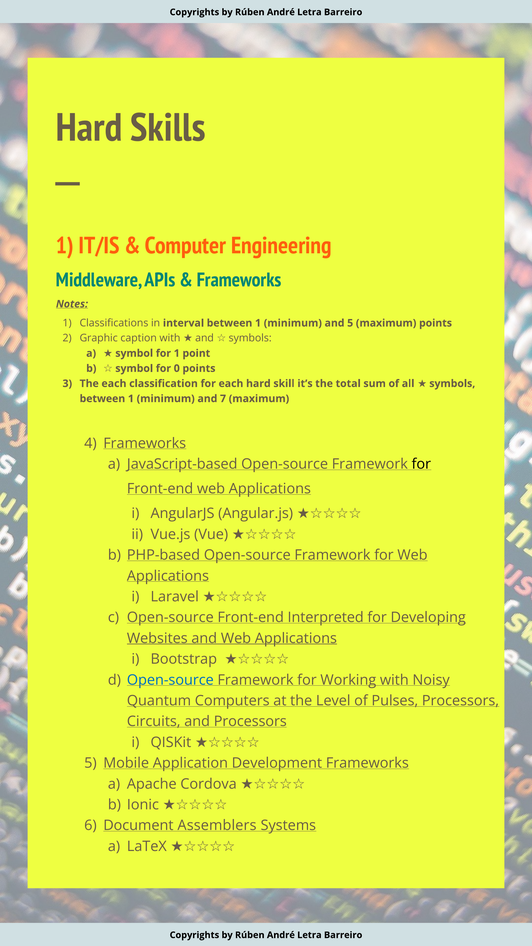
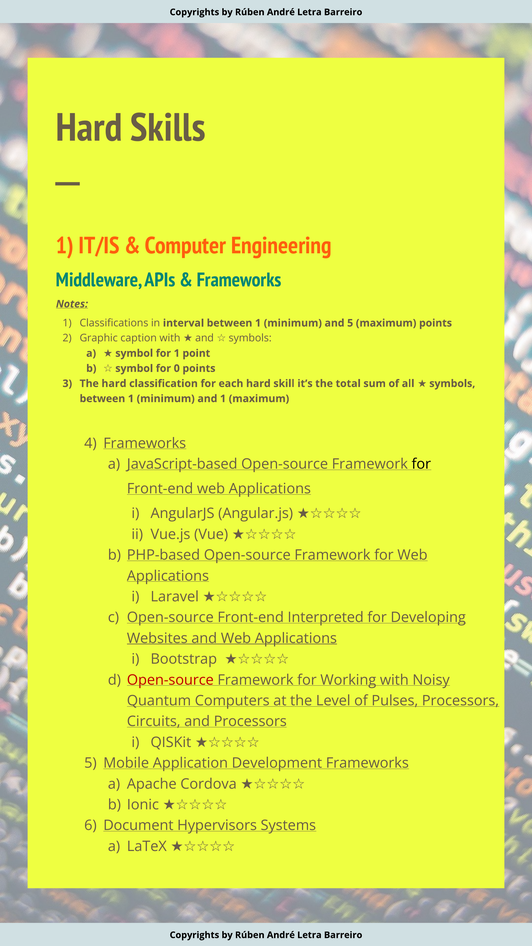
The each: each -> hard (114, 383)
and 7: 7 -> 1 (223, 399)
Open-source colour: blue -> red (170, 680)
Assemblers: Assemblers -> Hypervisors (217, 825)
